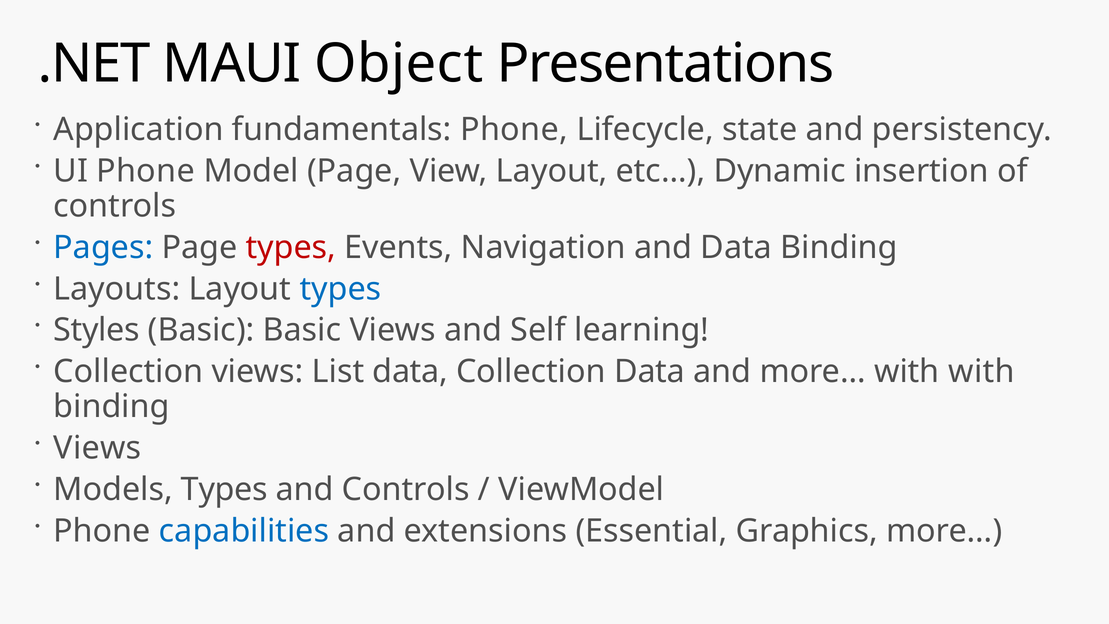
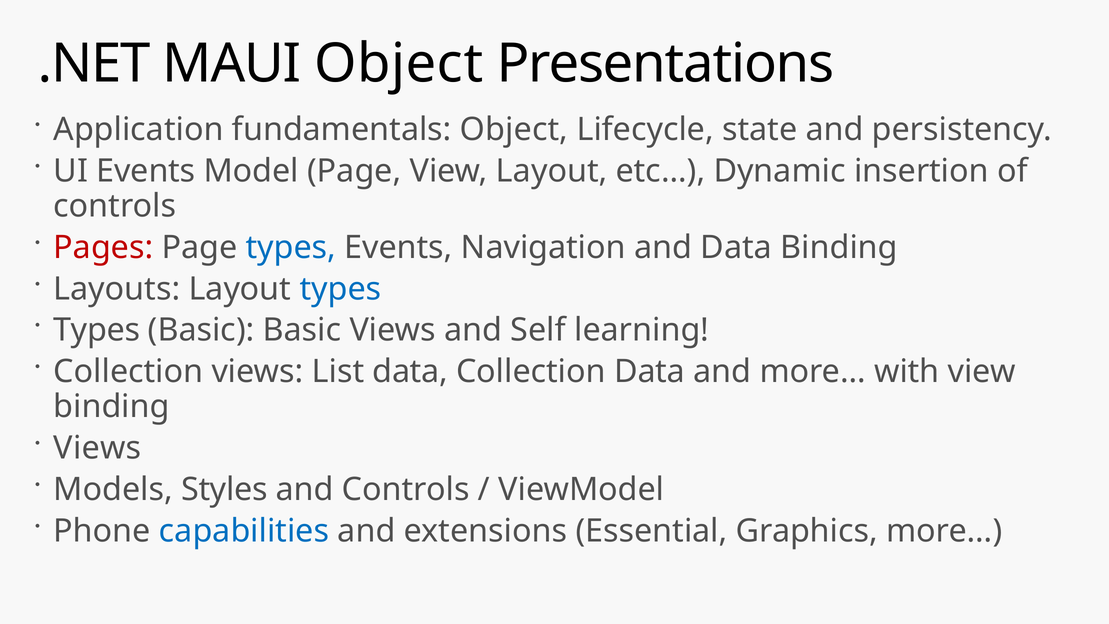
fundamentals Phone: Phone -> Object (514, 130)
UI Phone: Phone -> Events (146, 171)
Pages colour: blue -> red (103, 247)
types colour: red -> blue (291, 247)
Styles: Styles -> Types (97, 330)
with with: with -> view (982, 372)
Models Types: Types -> Styles (224, 489)
